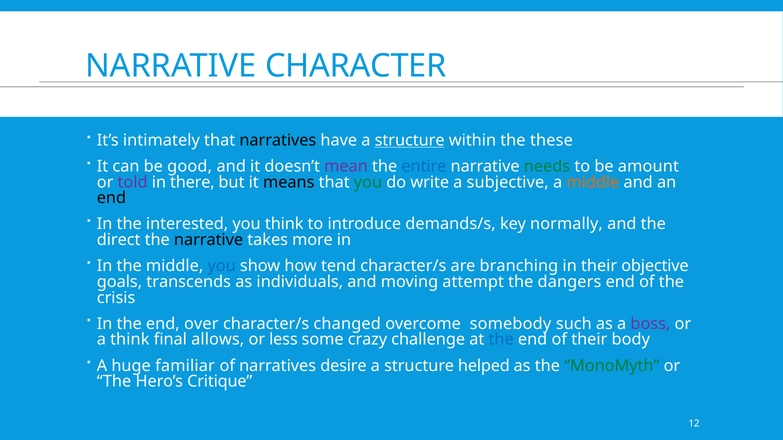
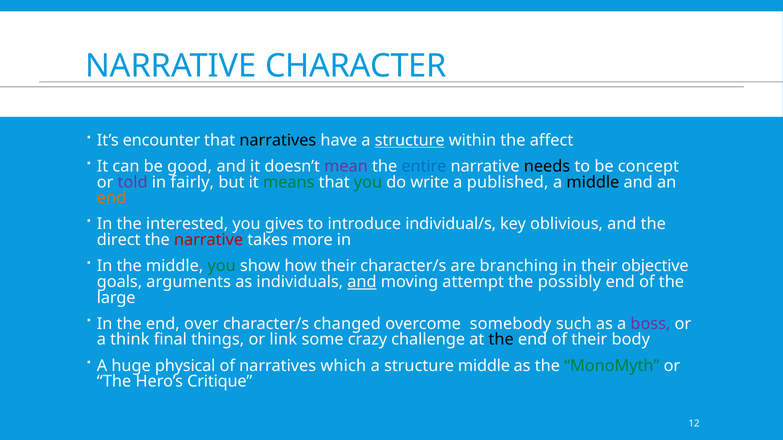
intimately: intimately -> encounter (162, 140)
these: these -> affect (552, 140)
needs colour: green -> black (547, 167)
amount: amount -> concept (648, 167)
there: there -> fairly (192, 182)
means colour: black -> green (289, 182)
subjective: subjective -> published (508, 182)
middle colour: orange -> black (593, 182)
end colour: black -> orange (111, 198)
you think: think -> gives (284, 224)
demands/s: demands/s -> individual/s (451, 224)
normally: normally -> oblivious (567, 224)
narrative colour: black -> red (209, 240)
you colour: blue -> green (222, 266)
how tend: tend -> their (339, 266)
transcends: transcends -> arguments (189, 282)
and underline: none -> present (362, 282)
dangers: dangers -> possibly (569, 282)
crisis: crisis -> large (116, 298)
allows: allows -> things (218, 340)
less: less -> link (283, 340)
the colour: blue -> black (501, 340)
familiar: familiar -> physical (185, 366)
desire: desire -> which (343, 366)
structure helped: helped -> middle (484, 366)
